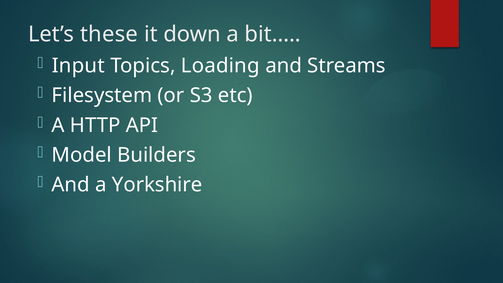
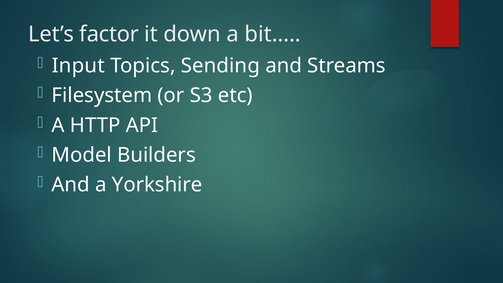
these: these -> factor (109, 34)
Loading: Loading -> Sending (220, 66)
